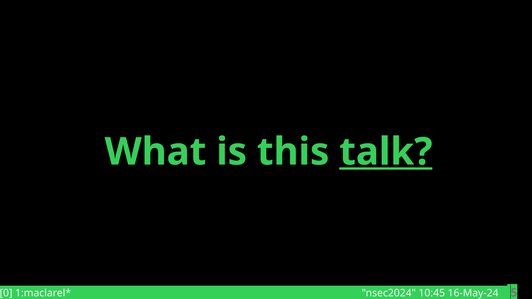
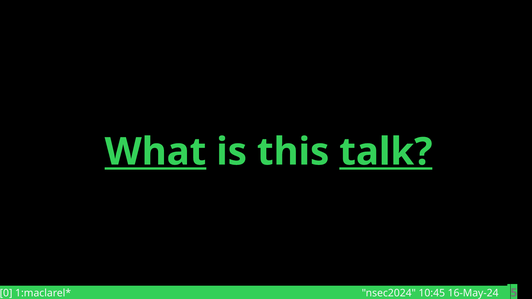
What underline: none -> present (155, 152)
